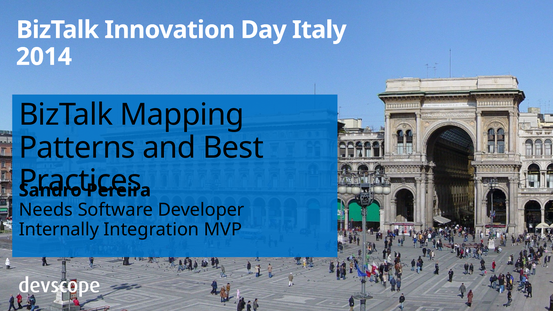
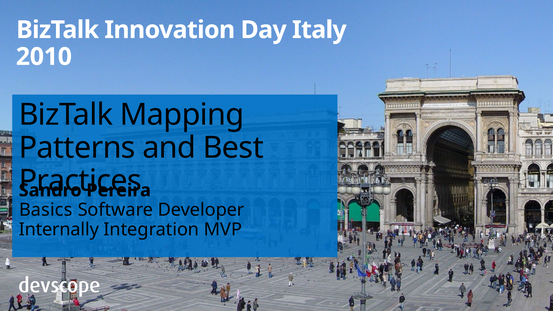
2014: 2014 -> 2010 (44, 57)
Needs: Needs -> Basics (46, 210)
